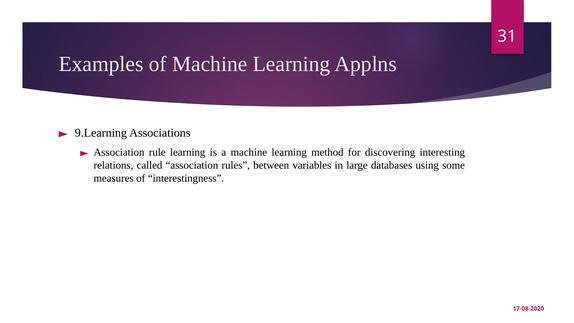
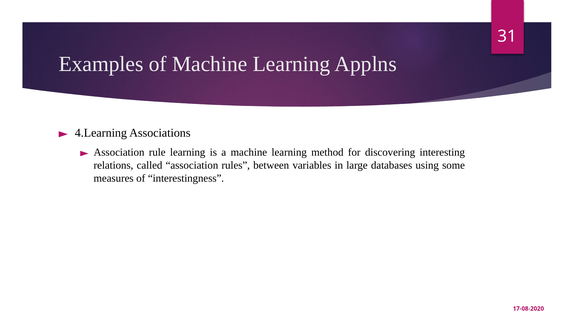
9.Learning: 9.Learning -> 4.Learning (101, 133)
